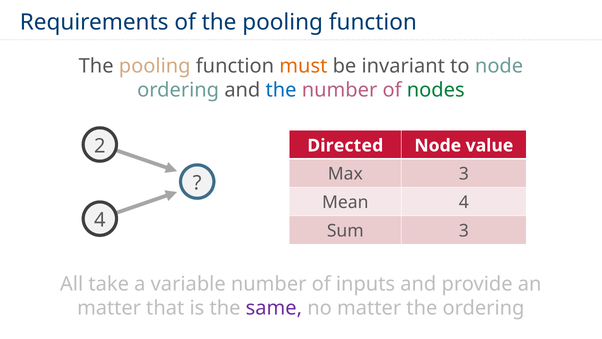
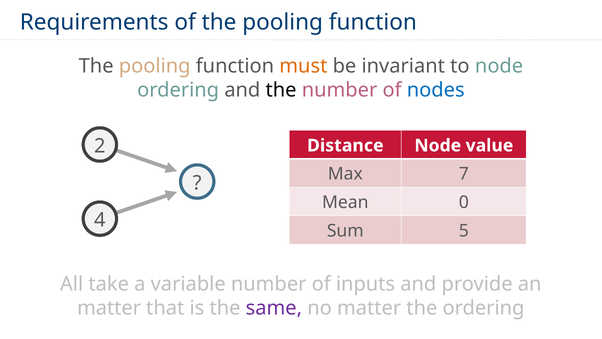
the colour: blue -> black (281, 90)
nodes colour: green -> blue (436, 90)
Directed: Directed -> Distance (345, 145)
Max 3: 3 -> 7 (464, 174)
Mean 4: 4 -> 0 (464, 202)
Sum 3: 3 -> 5 (464, 231)
